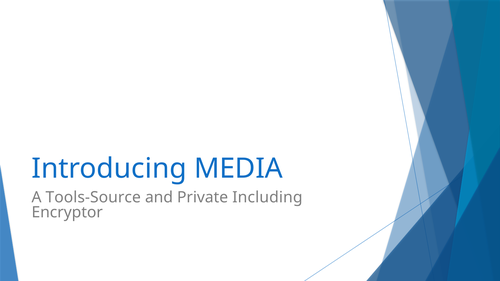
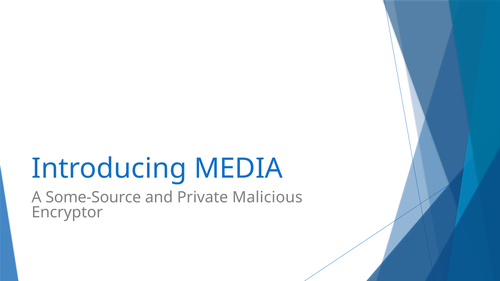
Tools-Source: Tools-Source -> Some-Source (93, 197)
Including: Including -> Malicious (267, 197)
